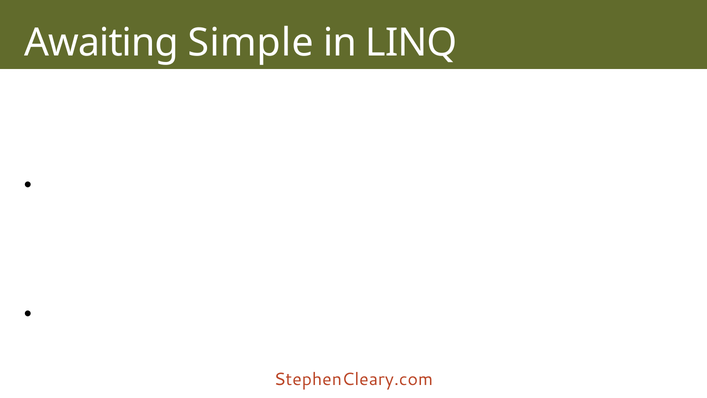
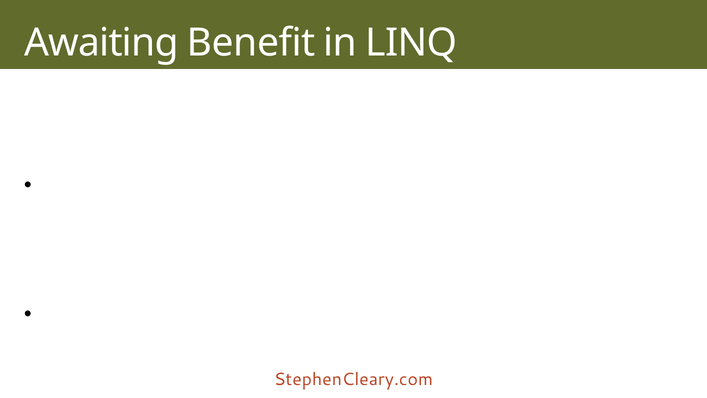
Simple: Simple -> Benefit (251, 43)
